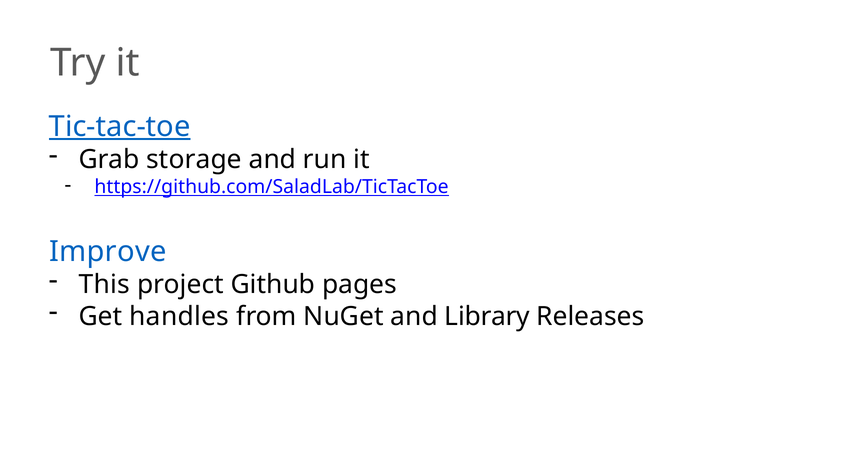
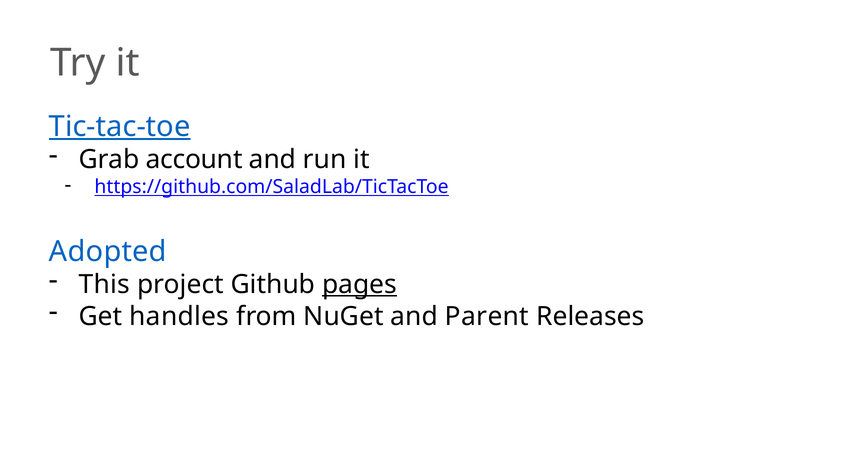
storage: storage -> account (194, 160)
Improve: Improve -> Adopted (108, 251)
pages underline: none -> present (360, 284)
Library: Library -> Parent (487, 316)
